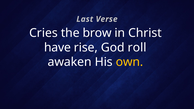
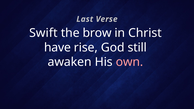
Cries: Cries -> Swift (43, 33)
roll: roll -> still (137, 48)
own colour: yellow -> pink (130, 62)
